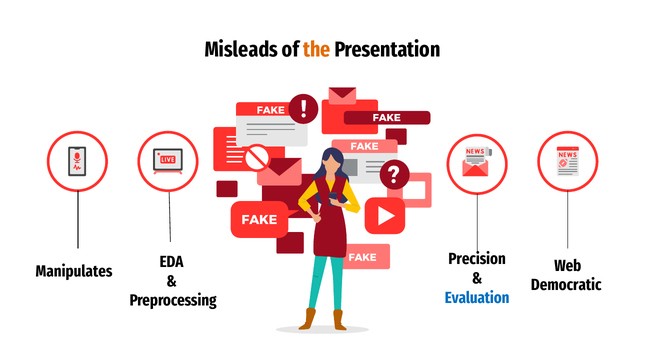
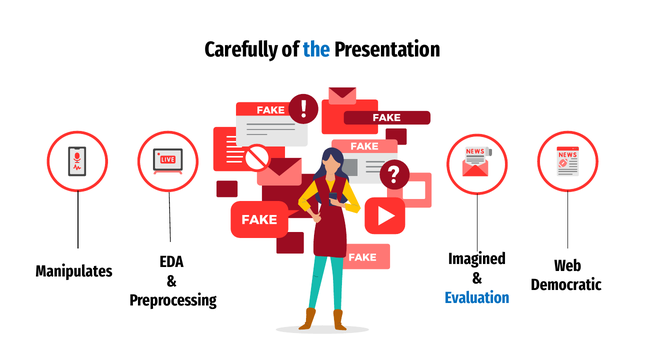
Misleads: Misleads -> Carefully (241, 50)
the colour: orange -> blue (317, 50)
Precision: Precision -> Imagined (477, 259)
